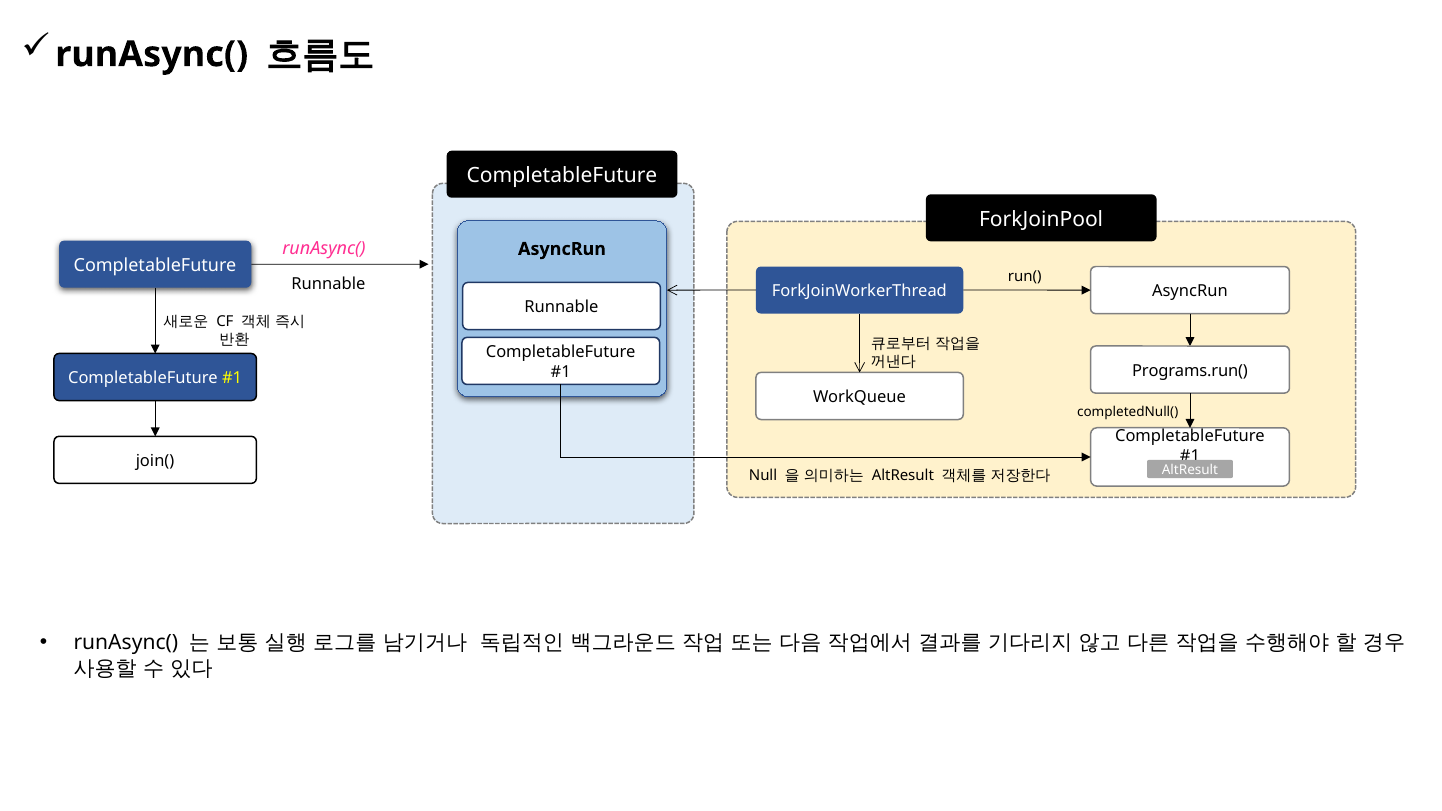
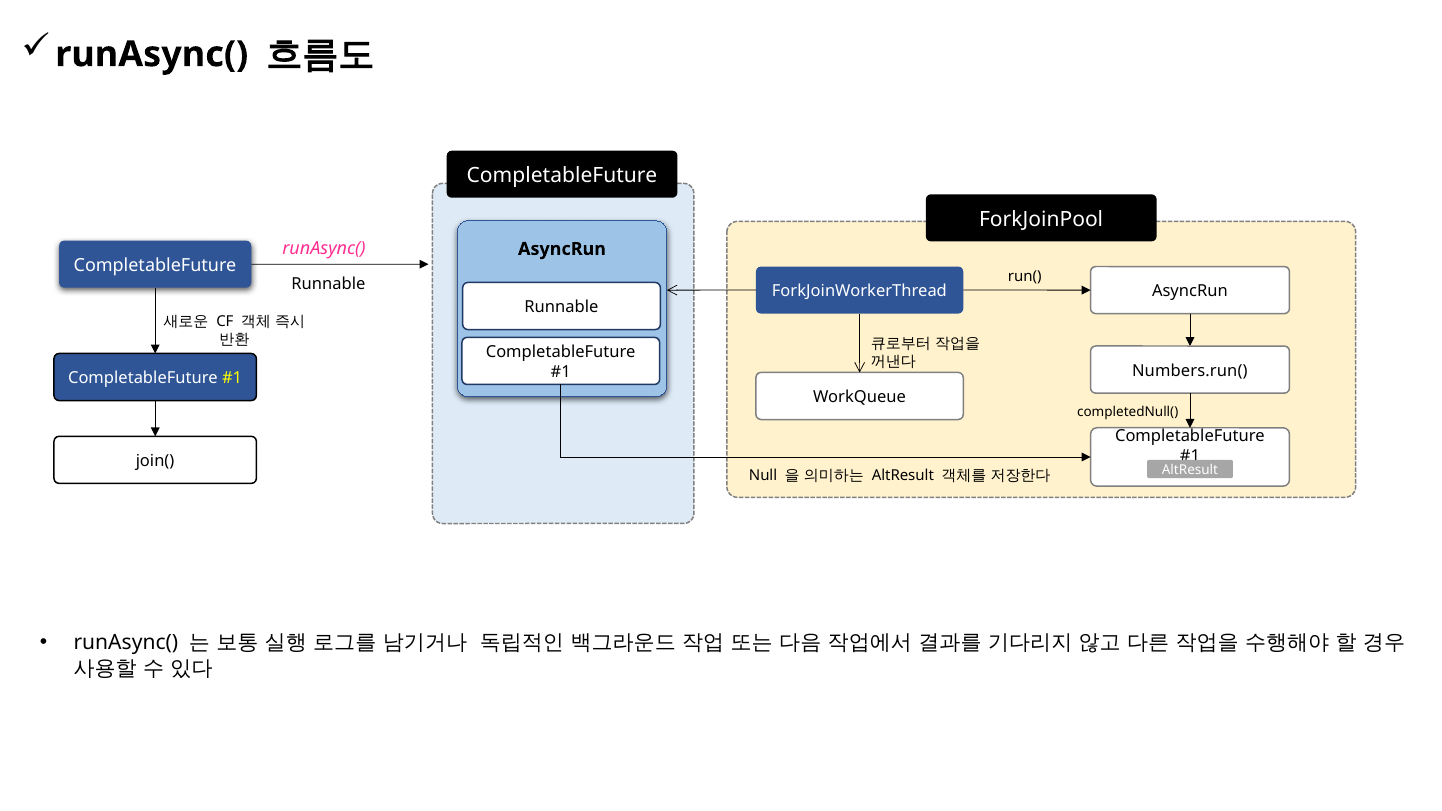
Programs.run(: Programs.run( -> Numbers.run( (1190, 371)
